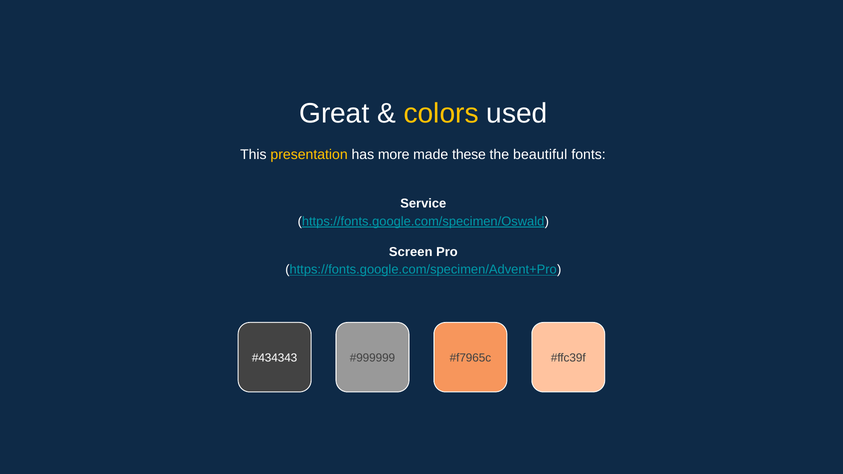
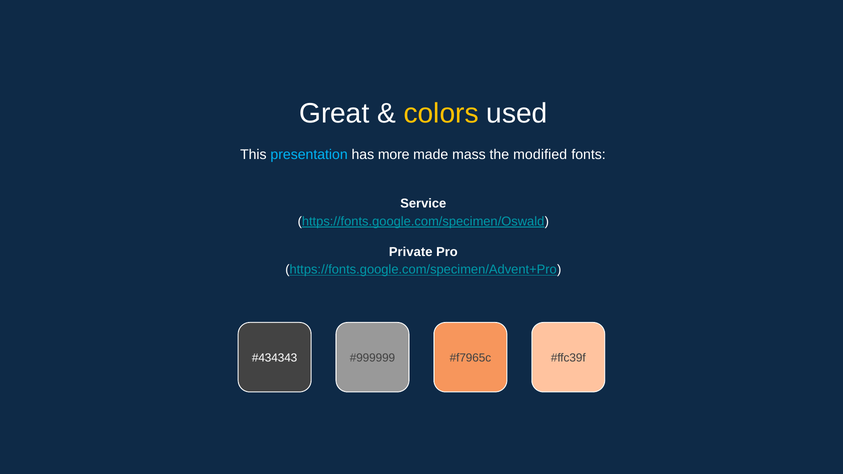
presentation colour: yellow -> light blue (309, 155)
these: these -> mass (469, 155)
beautiful: beautiful -> modified (540, 155)
Screen: Screen -> Private (411, 252)
